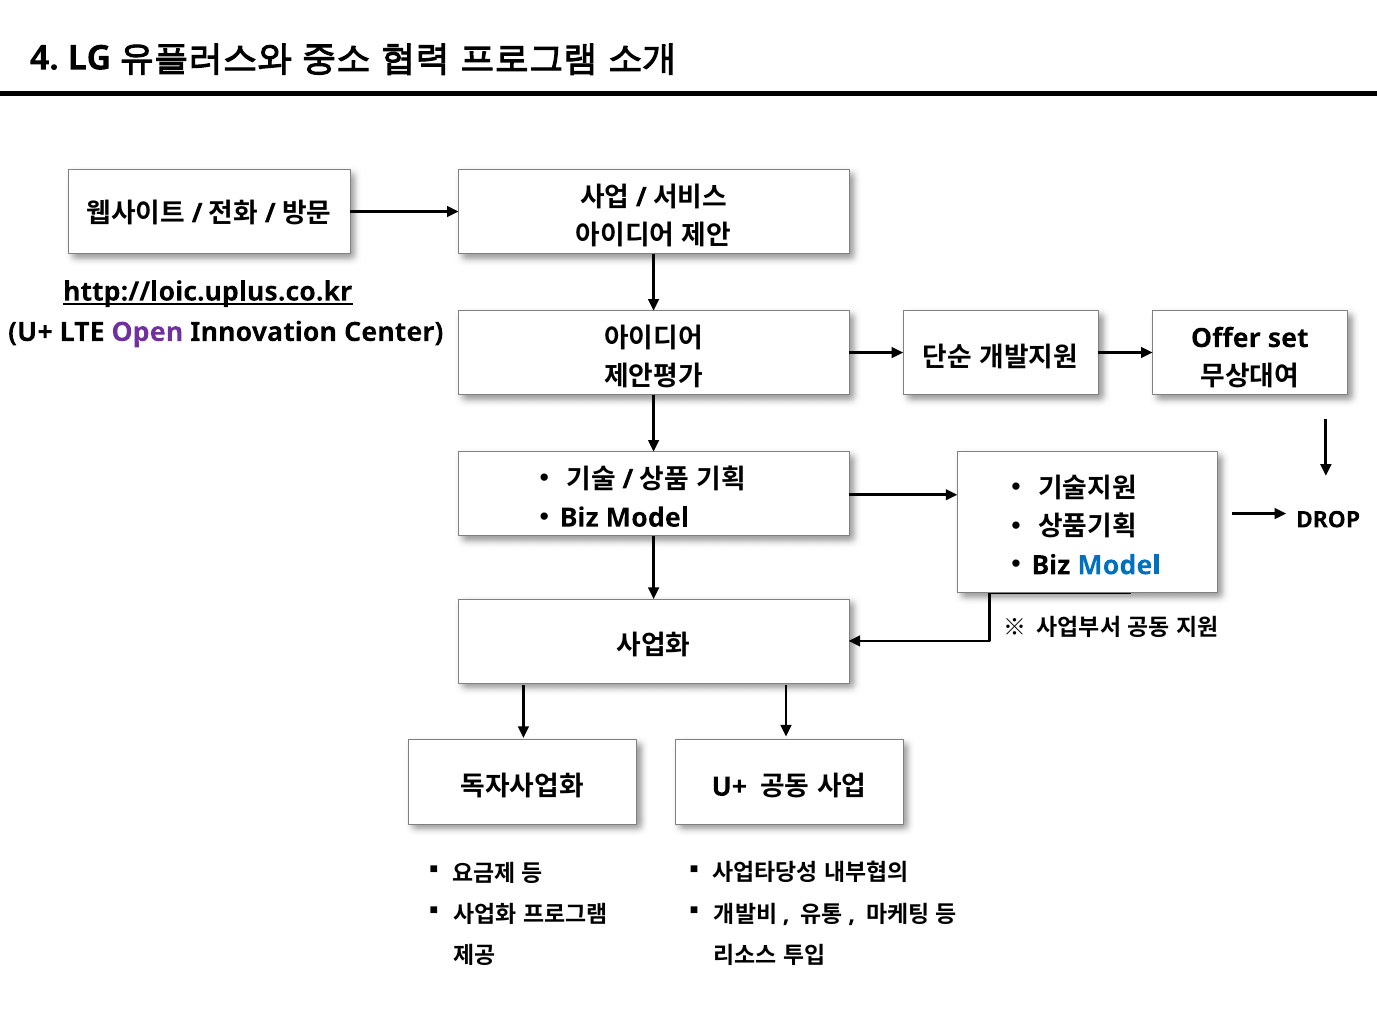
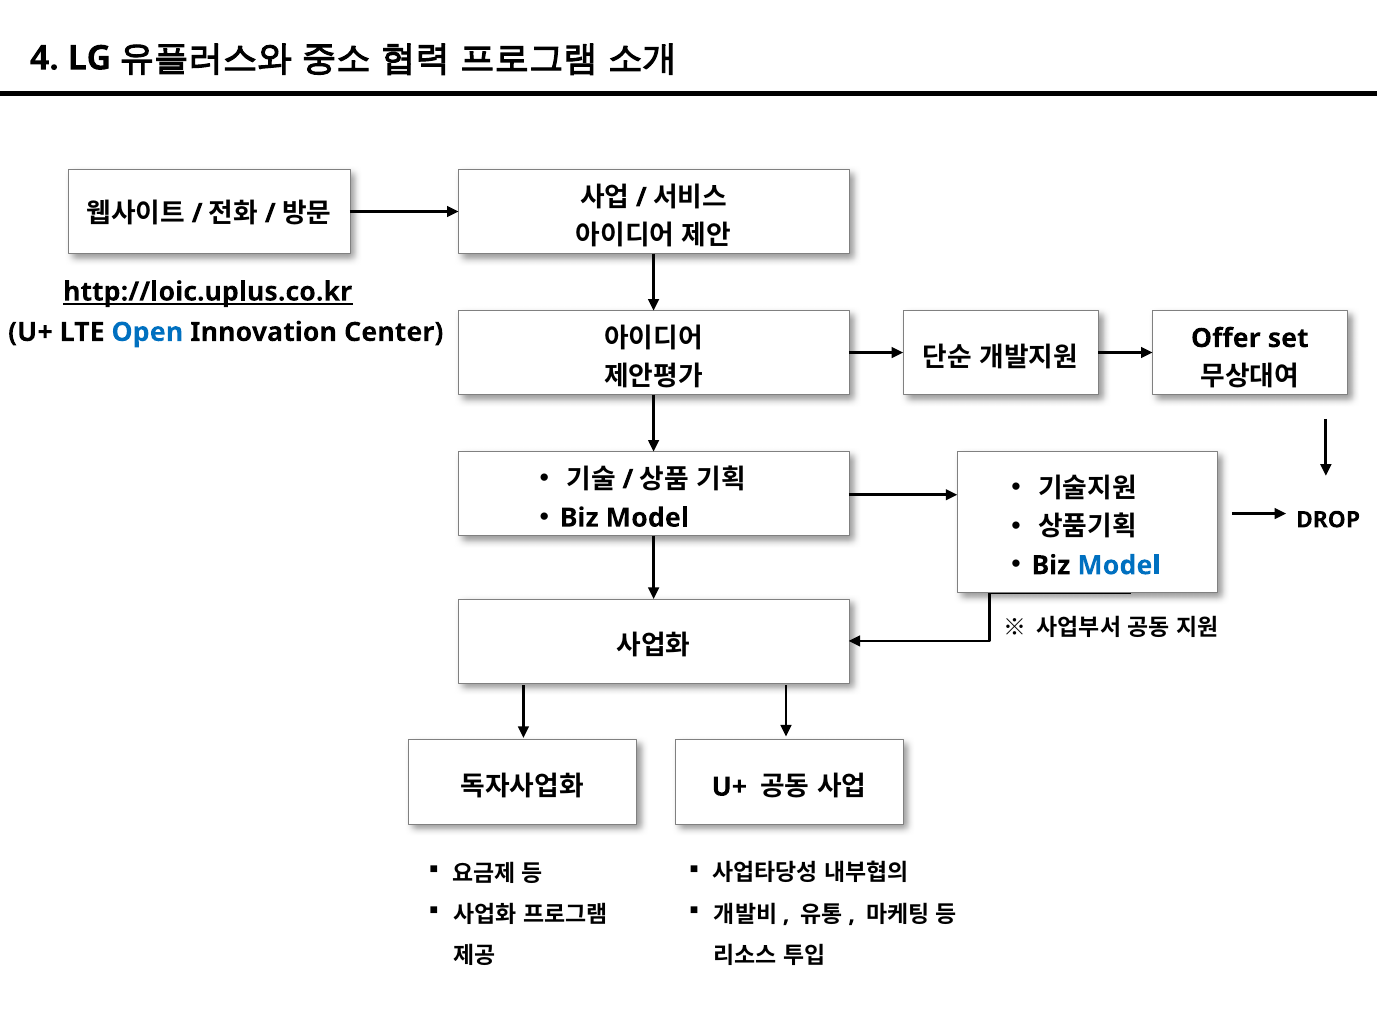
Open colour: purple -> blue (147, 332)
